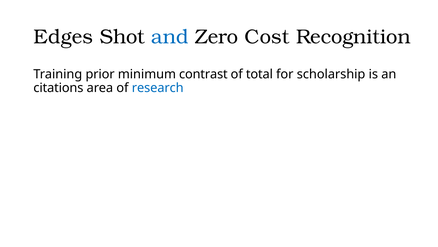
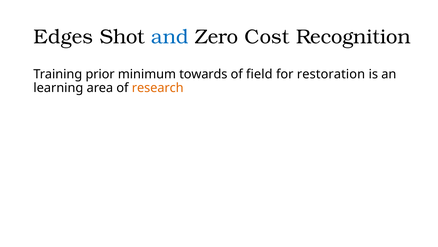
contrast: contrast -> towards (203, 74)
total: total -> field (259, 74)
scholarship: scholarship -> restoration (331, 74)
citations: citations -> learning (58, 88)
research colour: blue -> orange (158, 88)
